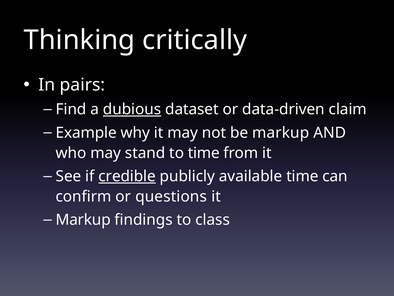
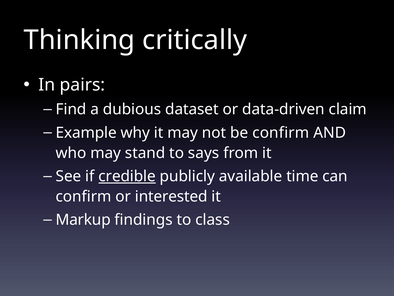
dubious underline: present -> none (132, 109)
be markup: markup -> confirm (281, 133)
to time: time -> says (204, 153)
questions: questions -> interested (171, 196)
